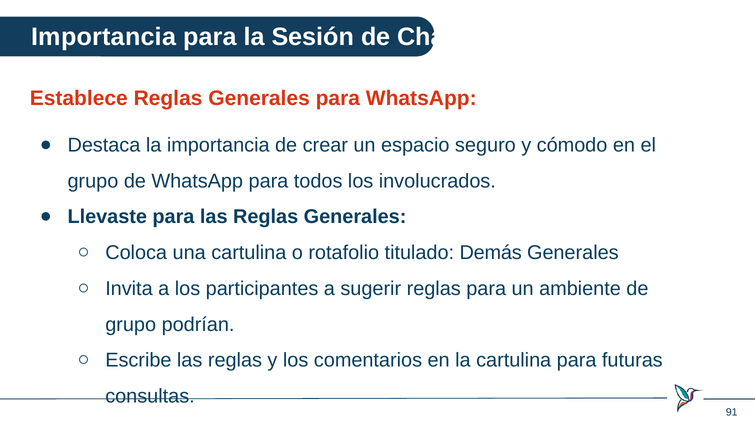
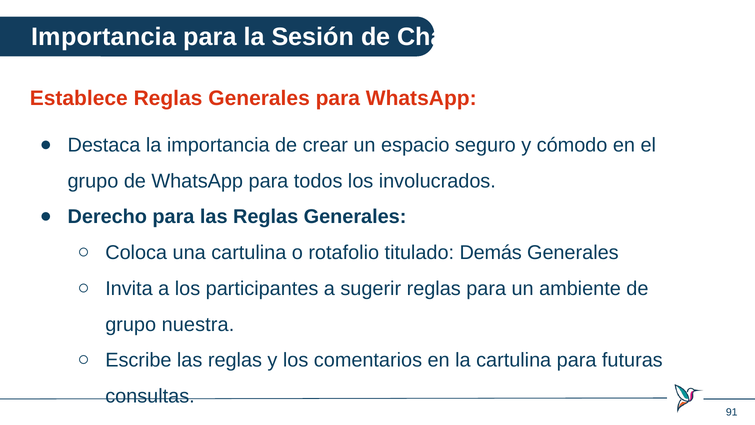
Llevaste: Llevaste -> Derecho (107, 217)
podrían: podrían -> nuestra (198, 324)
